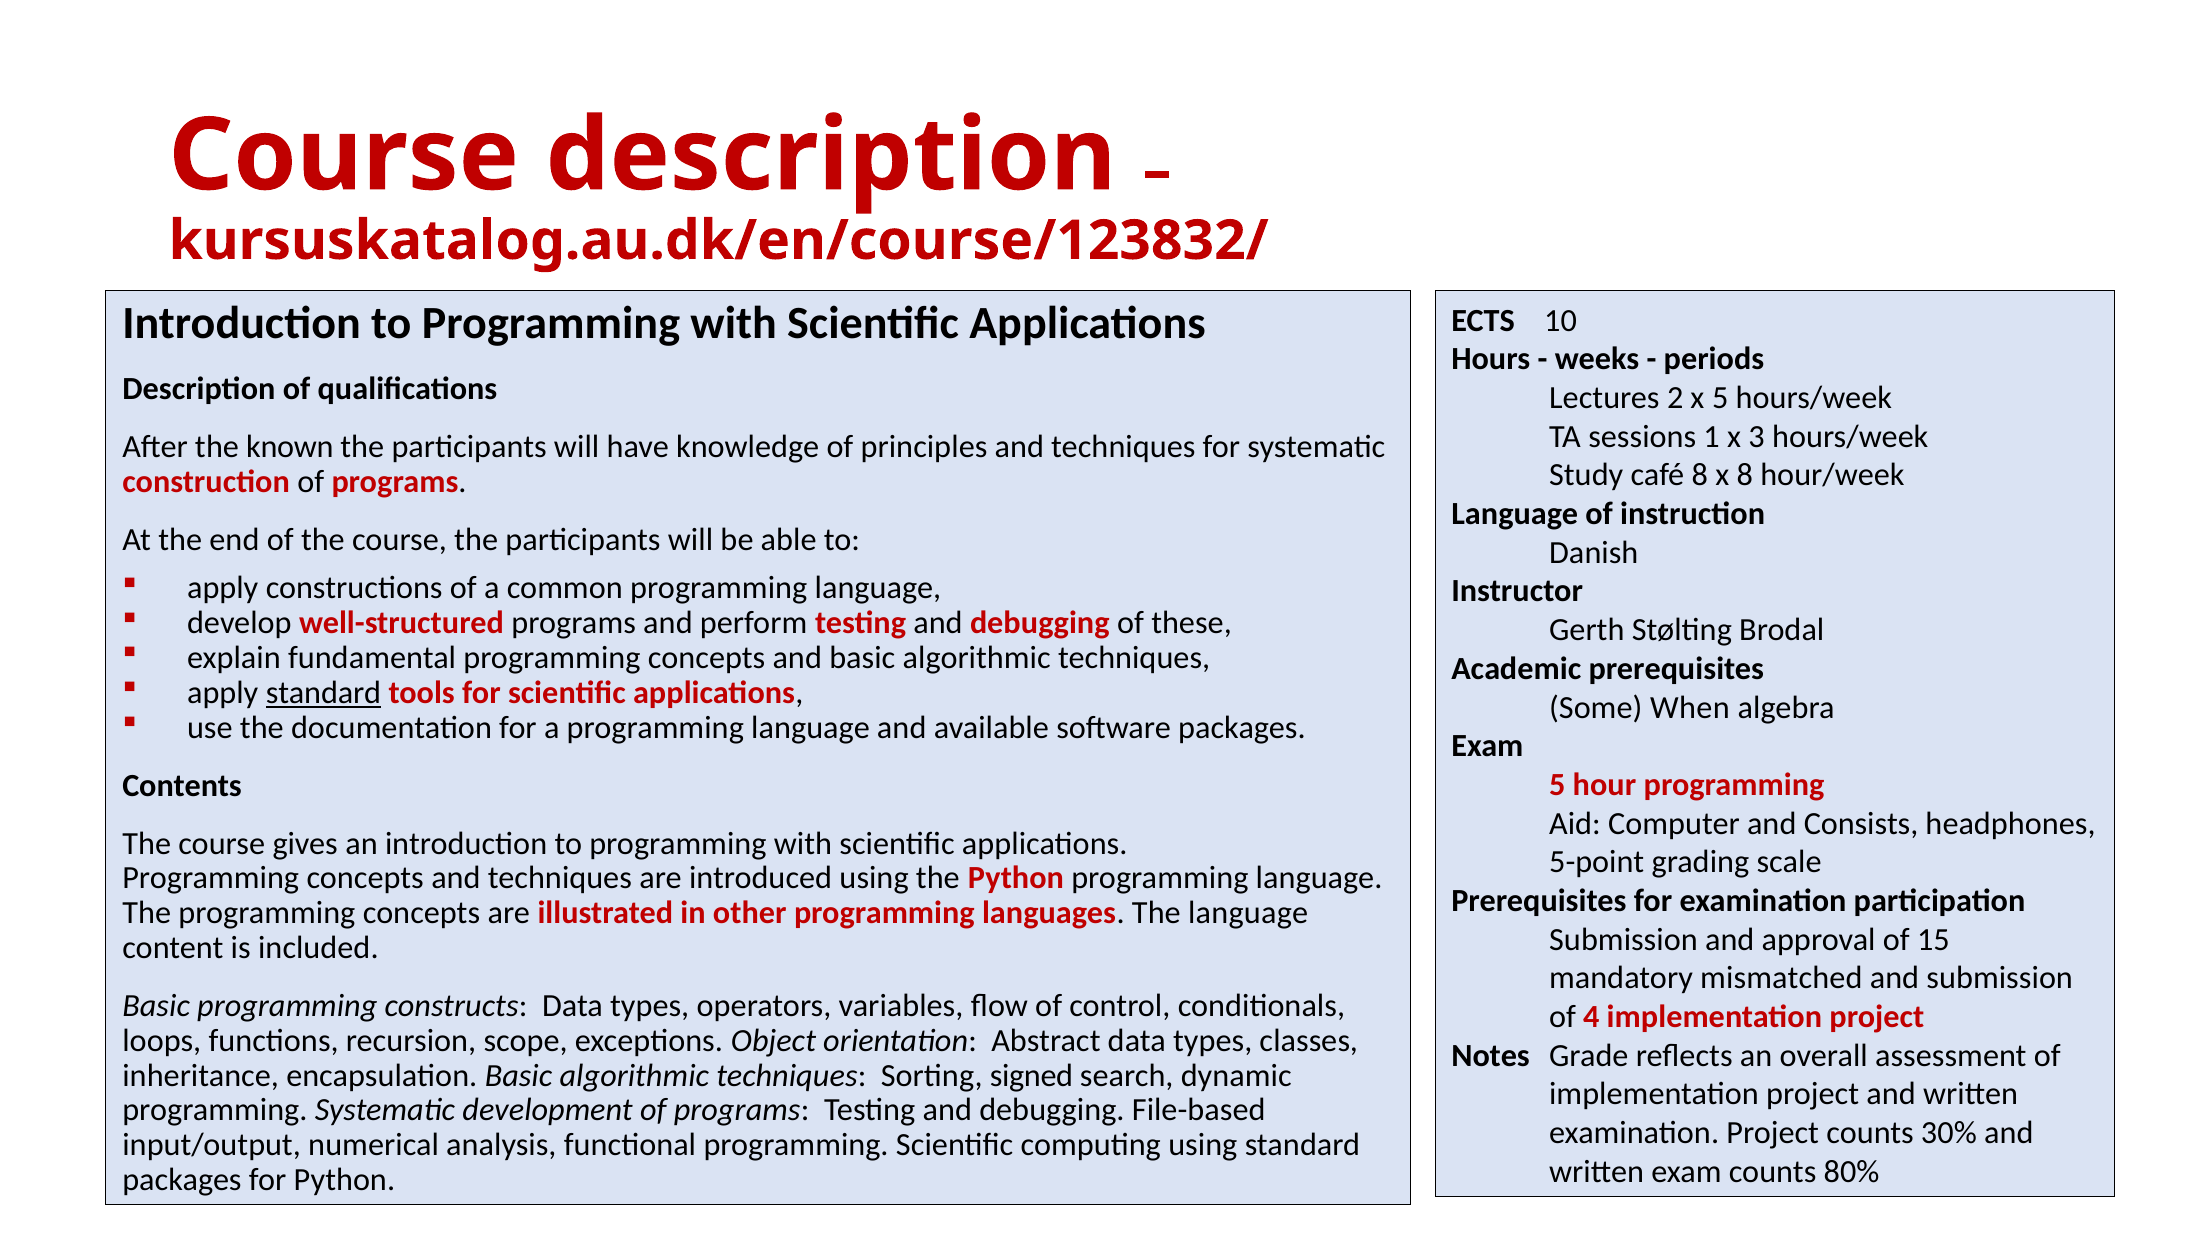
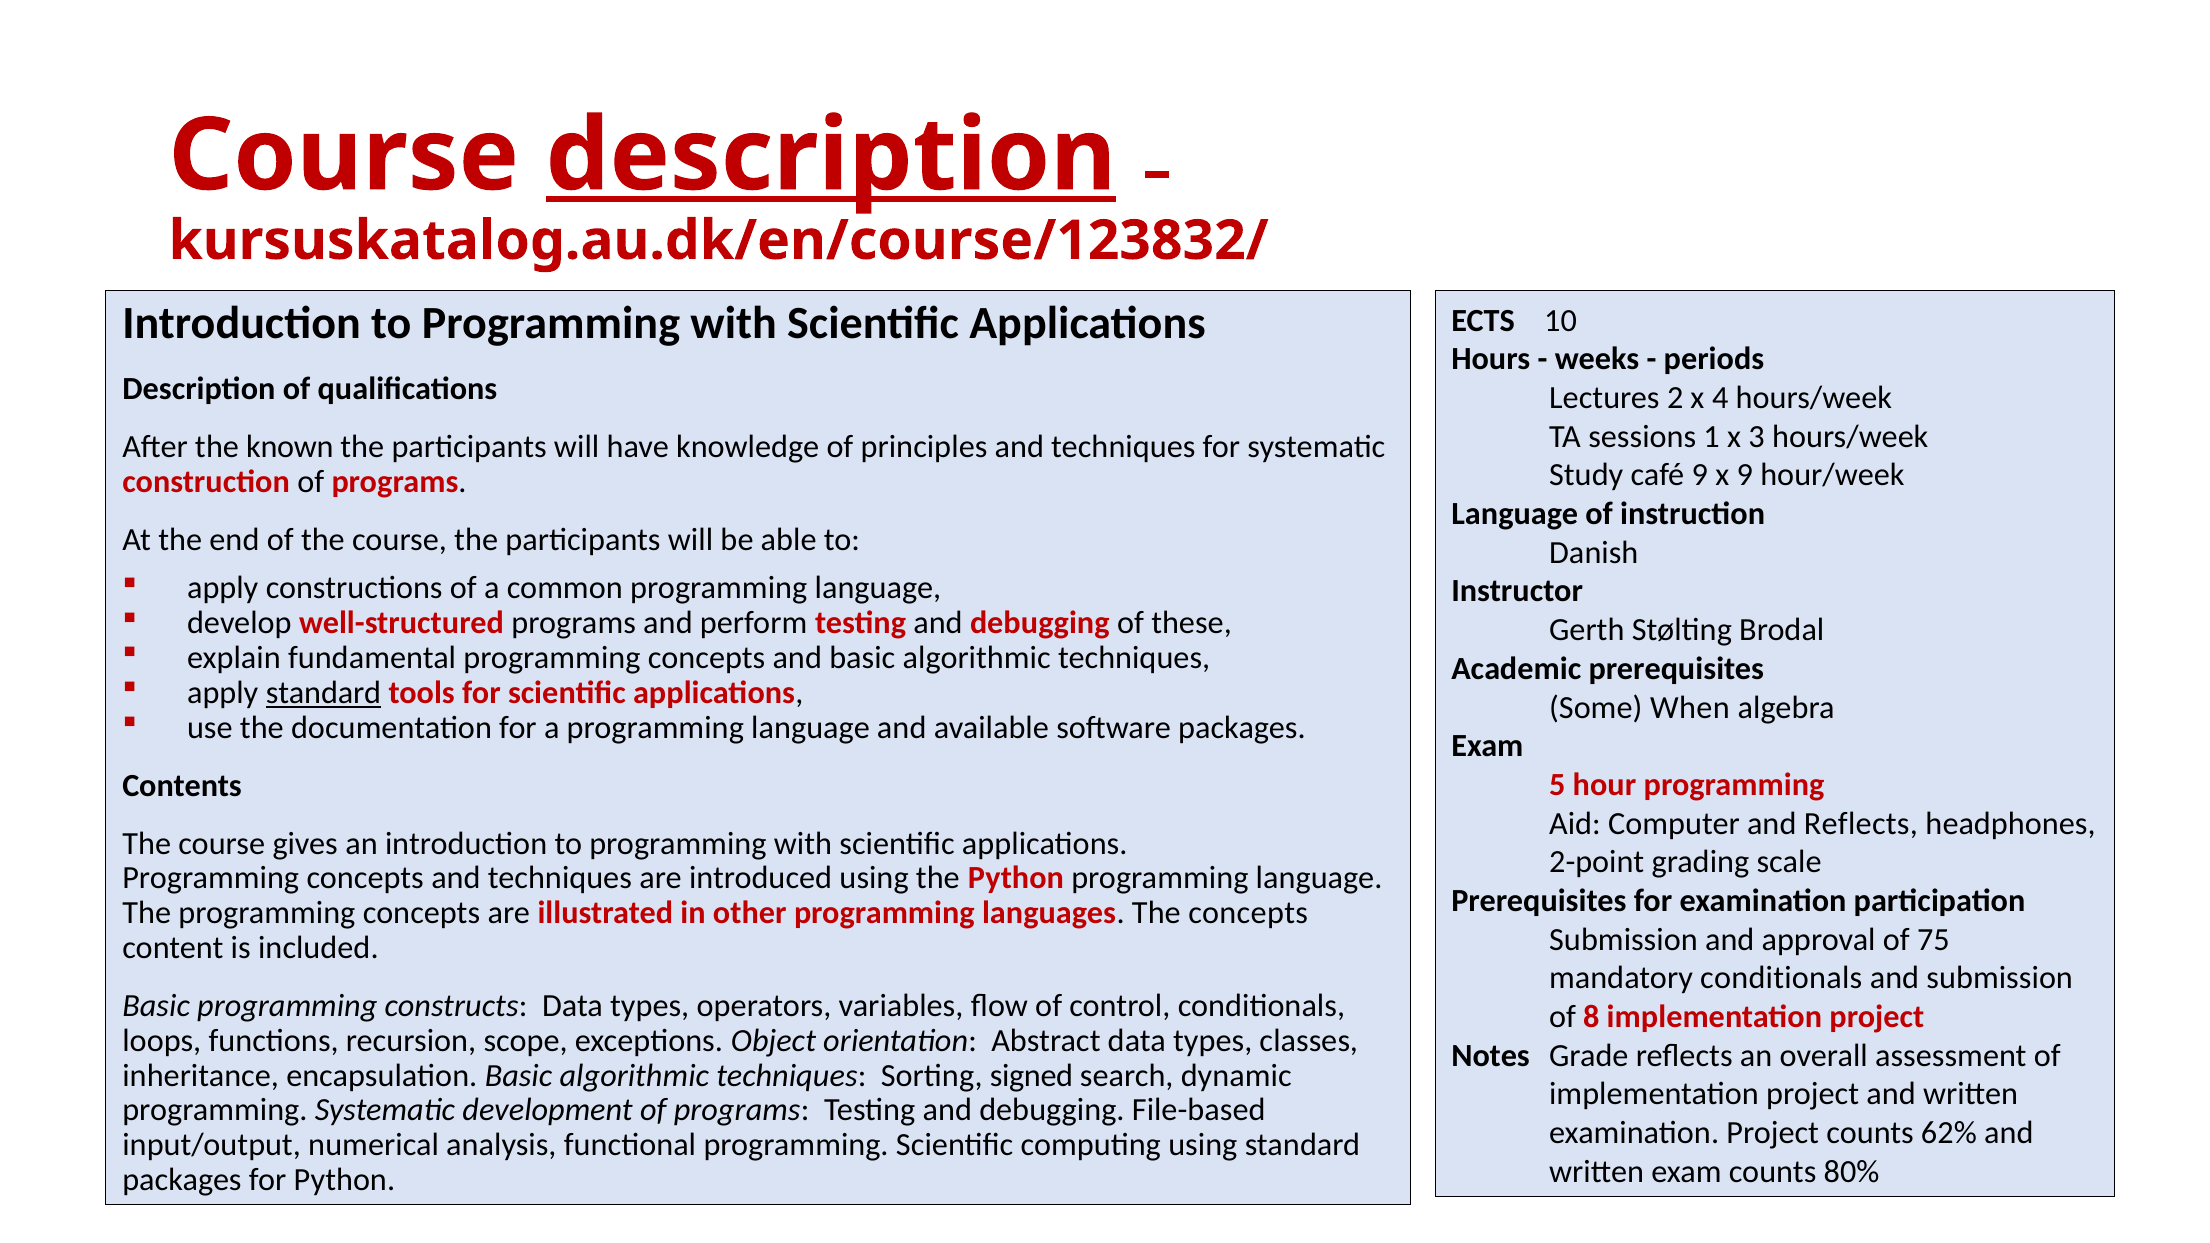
description underline: none -> present (831, 156)
x 5: 5 -> 4 (1720, 398)
café 8: 8 -> 9 (1700, 475)
x 8: 8 -> 9 (1745, 475)
and Consists: Consists -> Reflects (1861, 824)
5-point: 5-point -> 2-point (1597, 862)
The language: language -> concepts (1248, 913)
15: 15 -> 75 (1933, 940)
mandatory mismatched: mismatched -> conditionals (1781, 978)
4: 4 -> 8 (1591, 1017)
30%: 30% -> 62% (1949, 1133)
